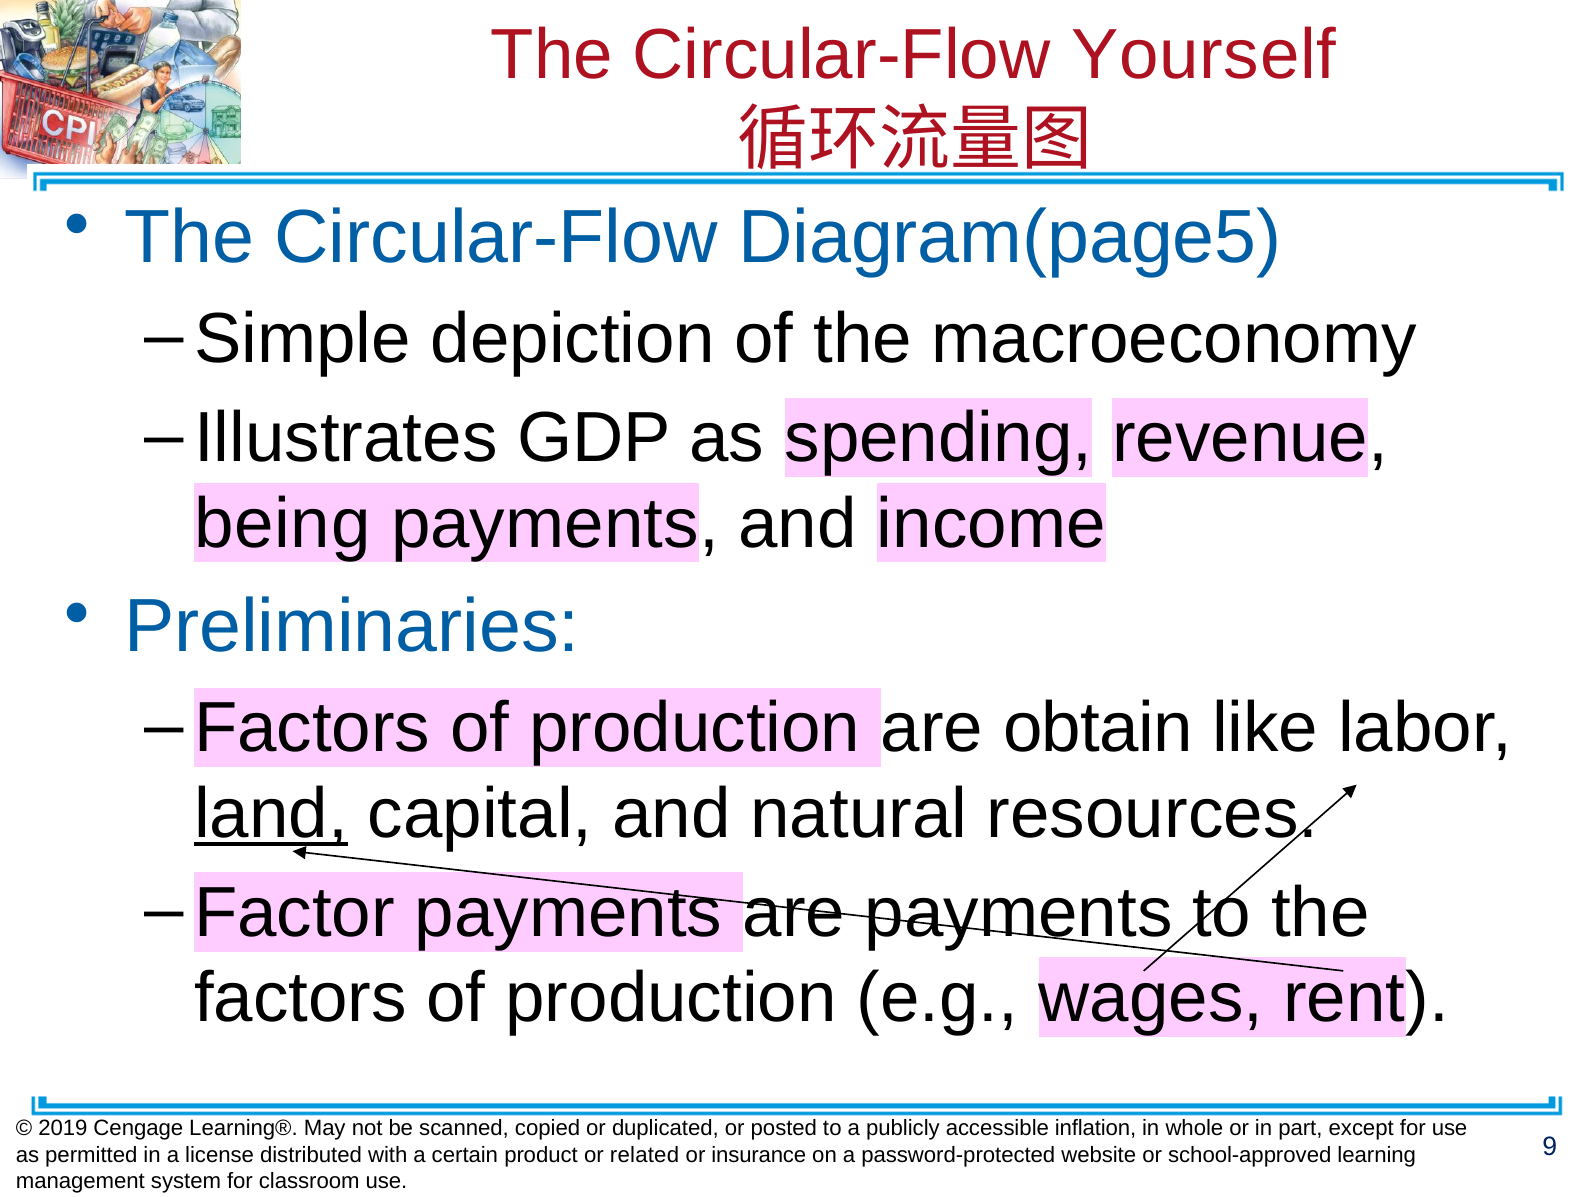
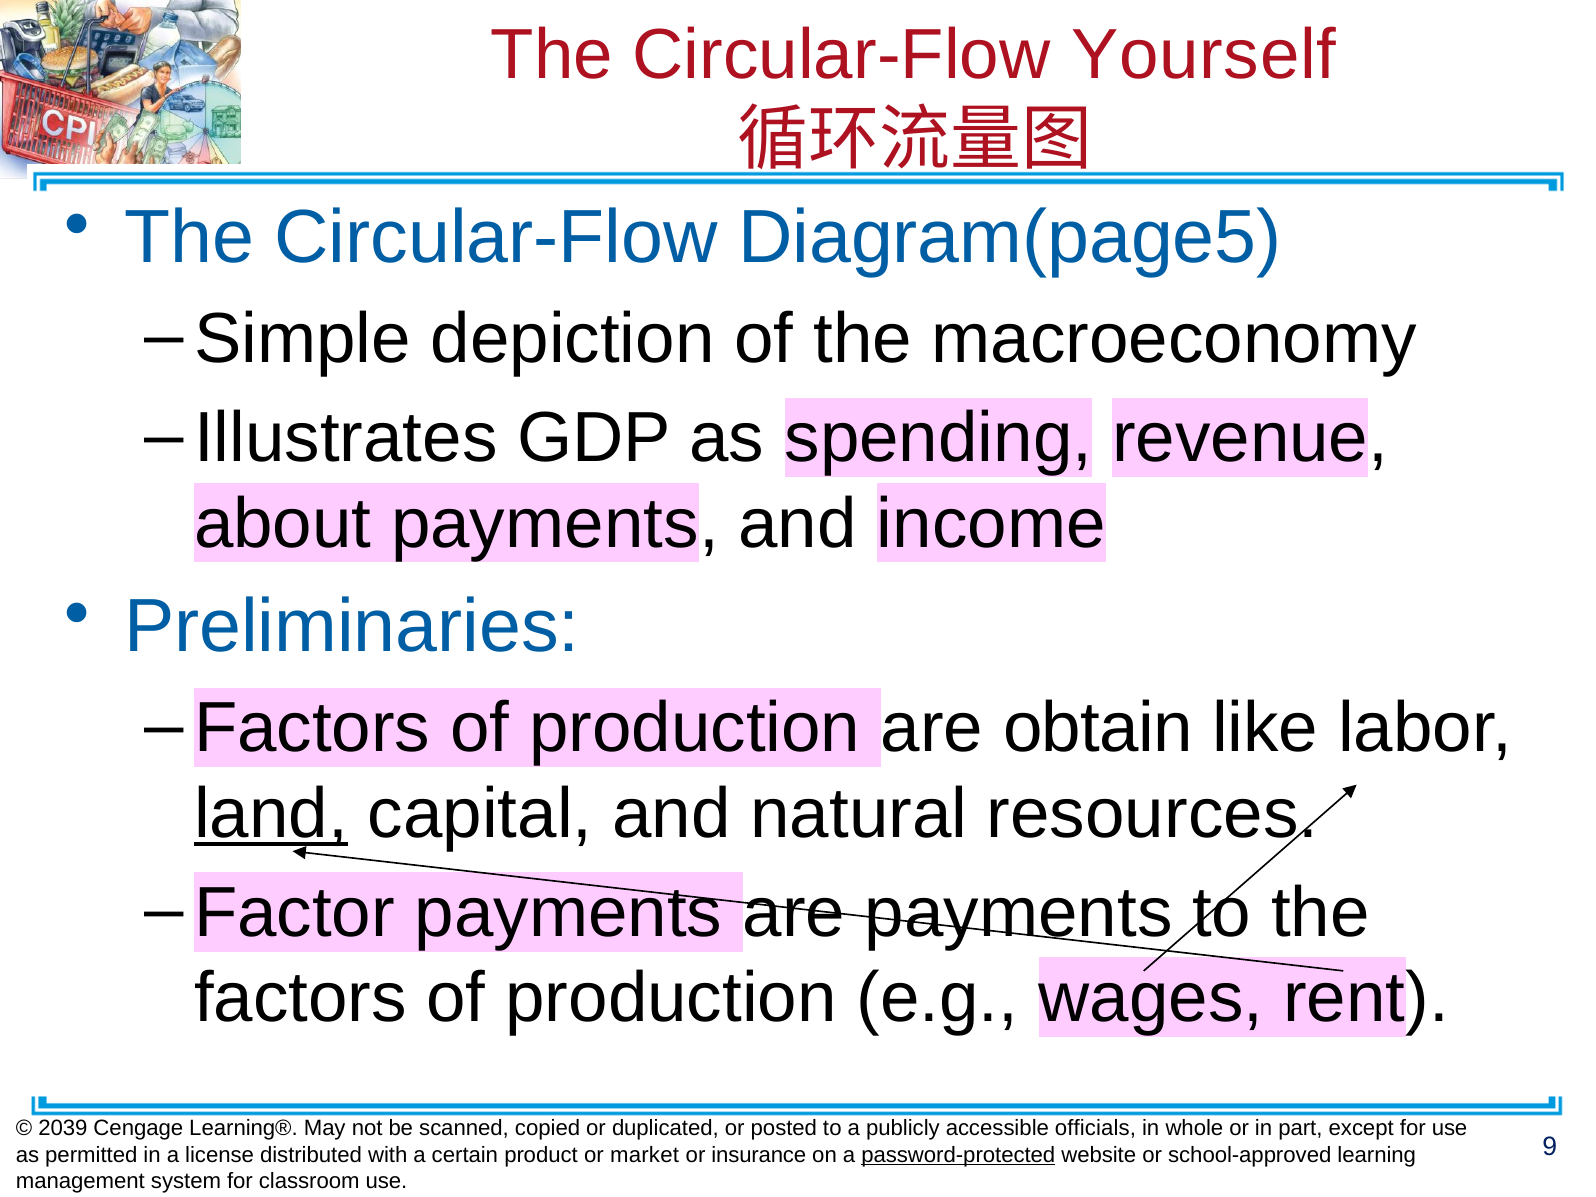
being: being -> about (283, 524)
2019: 2019 -> 2039 (63, 1128)
inflation: inflation -> officials (1095, 1128)
related: related -> market (645, 1155)
password-protected underline: none -> present (958, 1155)
